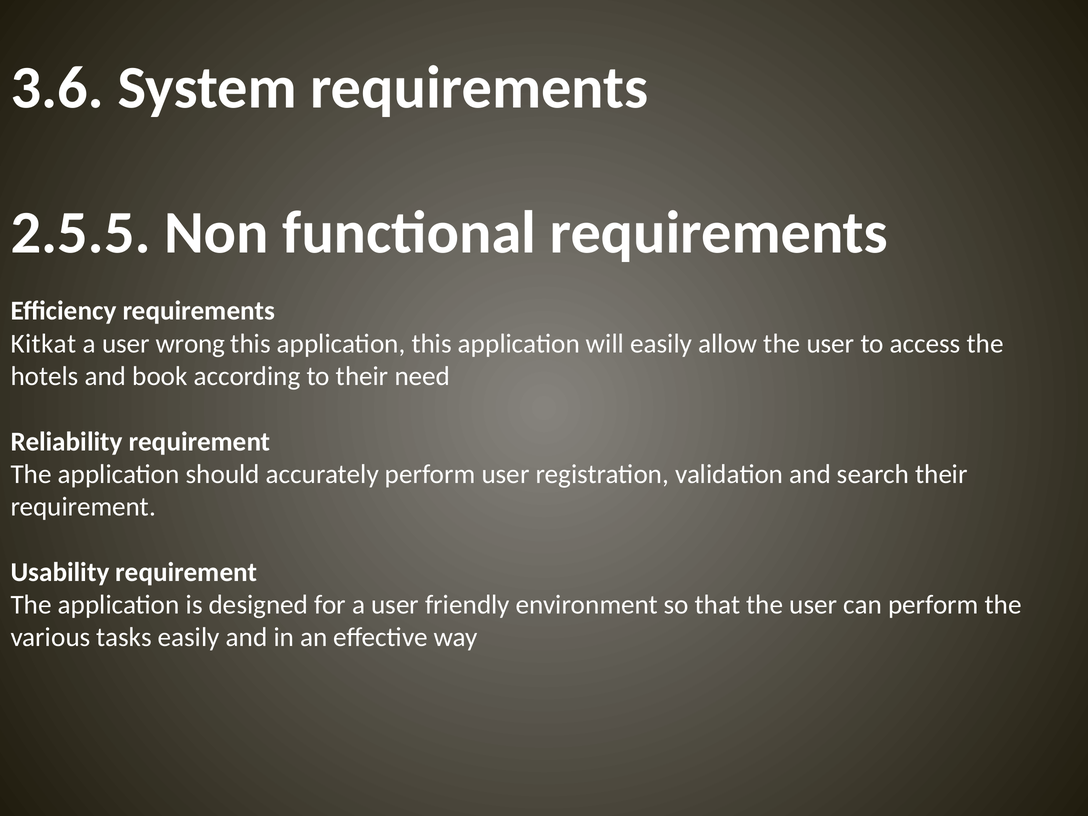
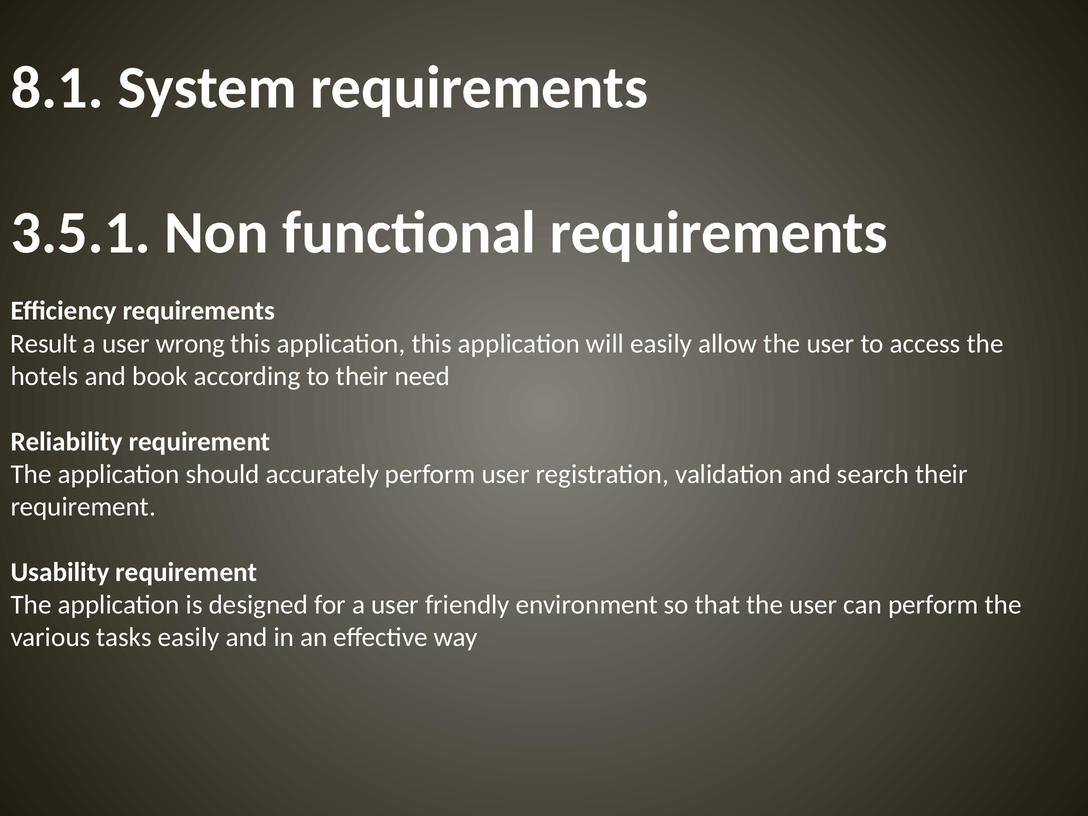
3.6: 3.6 -> 8.1 (57, 88)
2.5.5: 2.5.5 -> 3.5.1 (81, 233)
Kitkat: Kitkat -> Result (44, 344)
